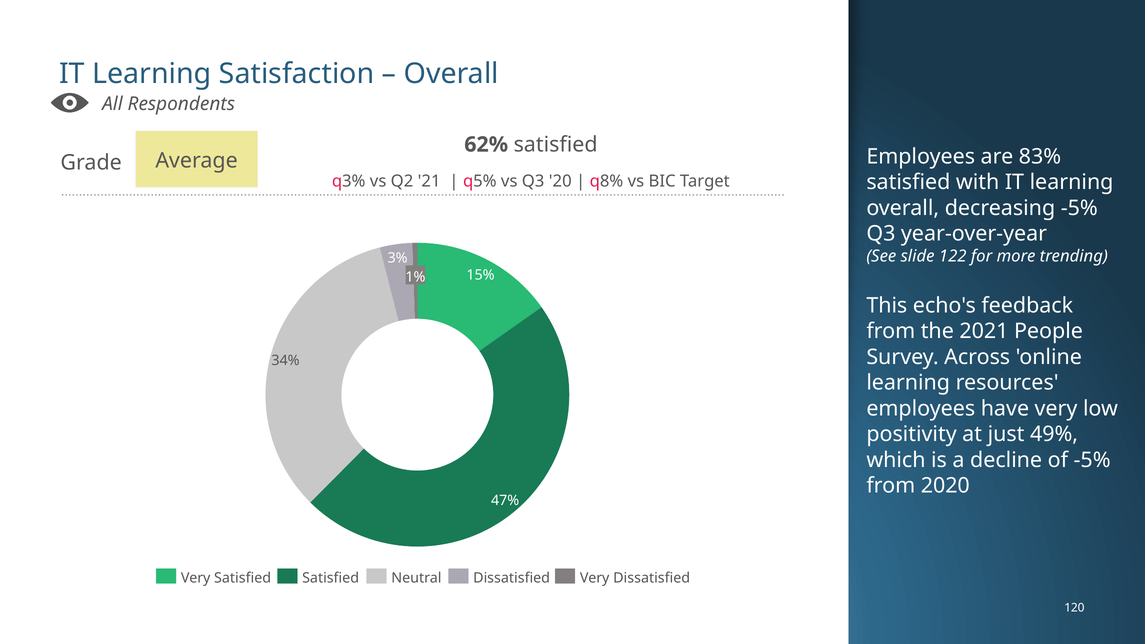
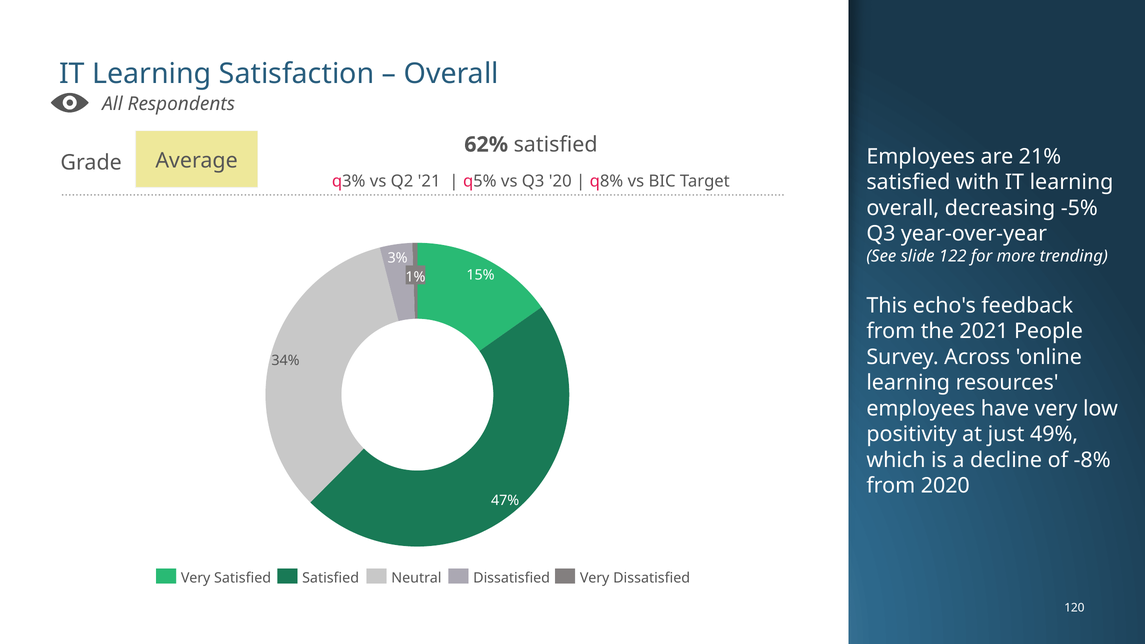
83%: 83% -> 21% (1040, 157)
of -5%: -5% -> -8% (1092, 460)
